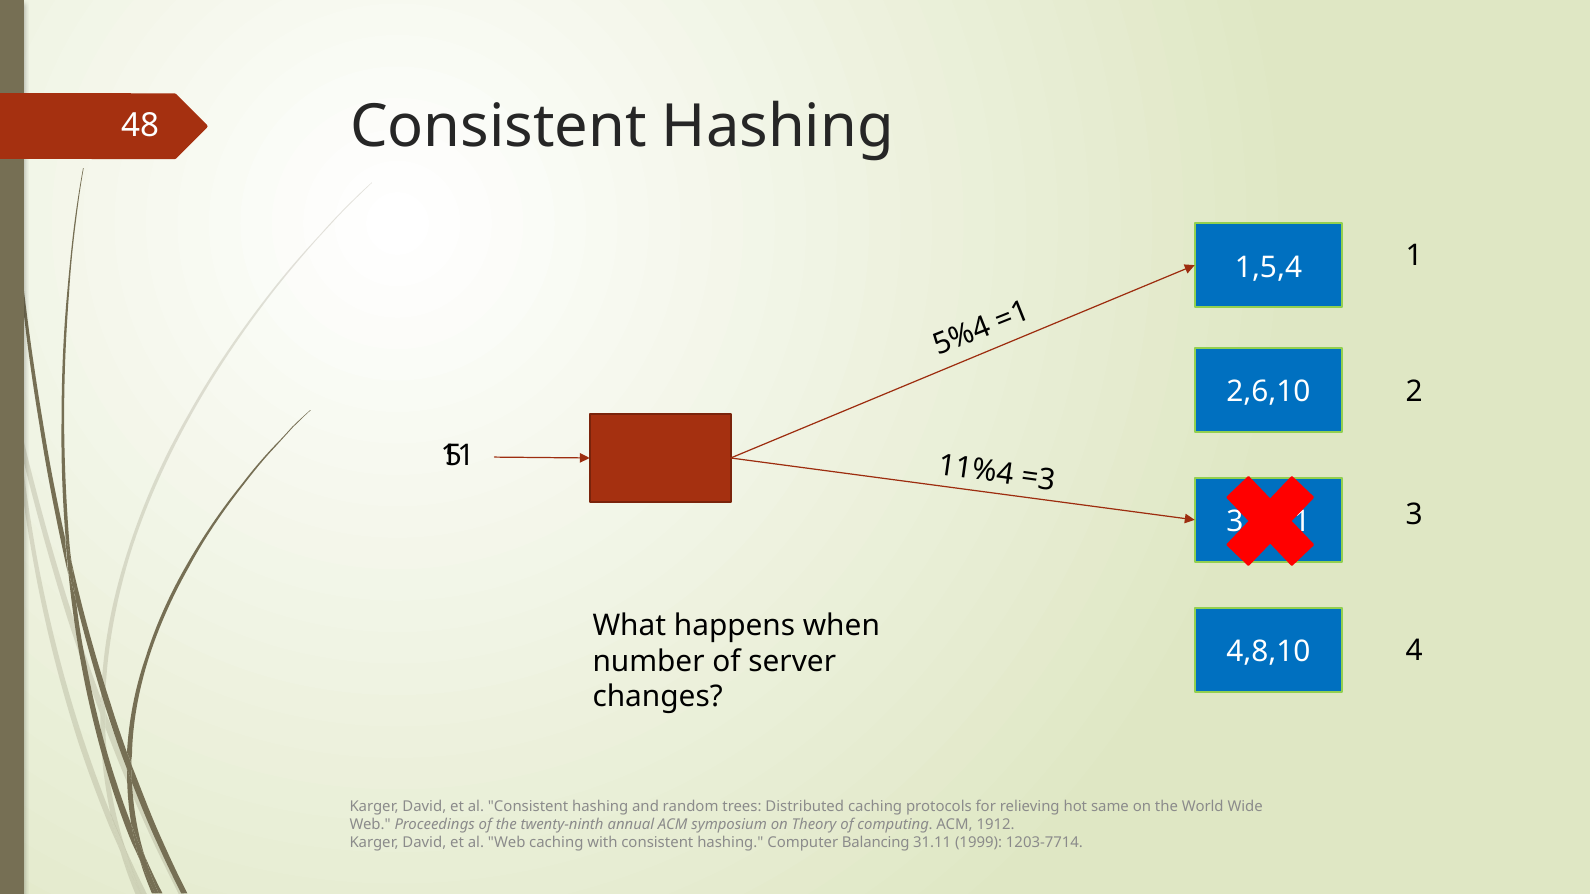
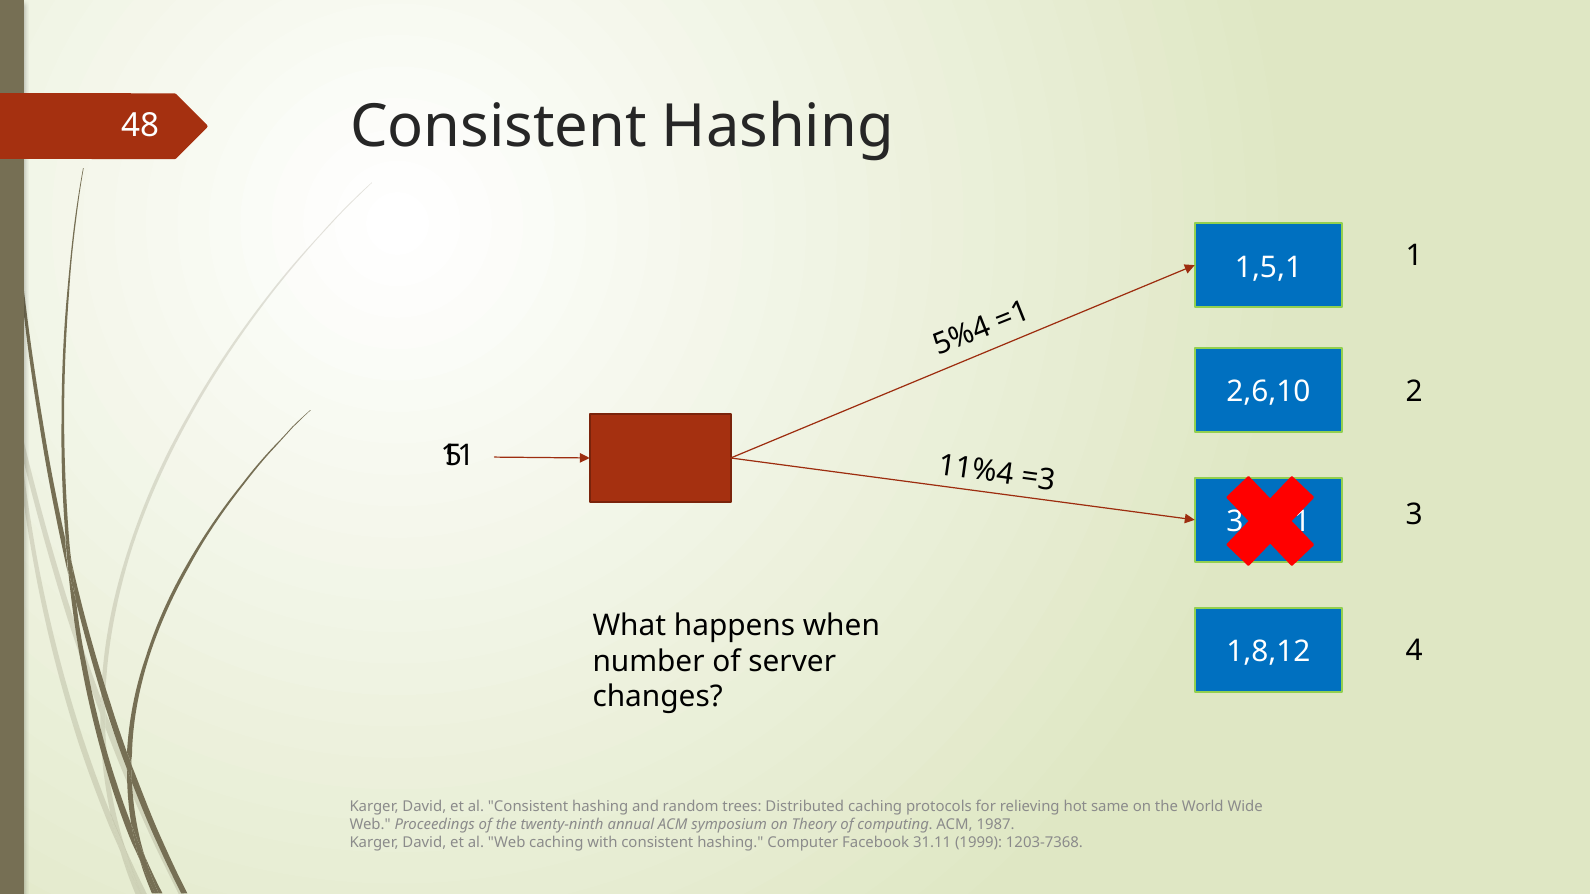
1,5,4: 1,5,4 -> 1,5,1 (1269, 267)
4,8,10: 4,8,10 -> 1,8,12 (1268, 652)
1912: 1912 -> 1987 (996, 825)
Balancing: Balancing -> Facebook (876, 843)
1203-7714: 1203-7714 -> 1203-7368 (1044, 843)
